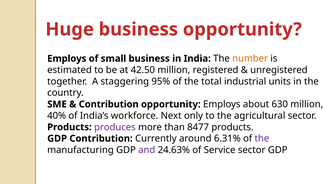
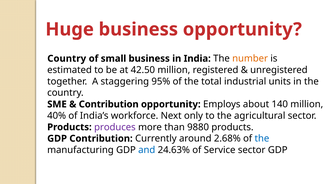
Employs: Employs -> Country (67, 58)
630: 630 -> 140 (280, 104)
8477: 8477 -> 9880 (198, 127)
6.31%: 6.31% -> 2.68% (227, 138)
the colour: purple -> blue (262, 138)
and colour: purple -> blue (147, 149)
